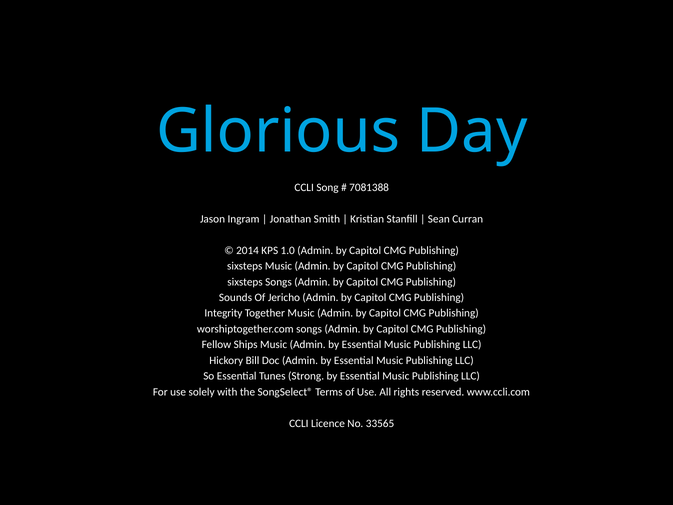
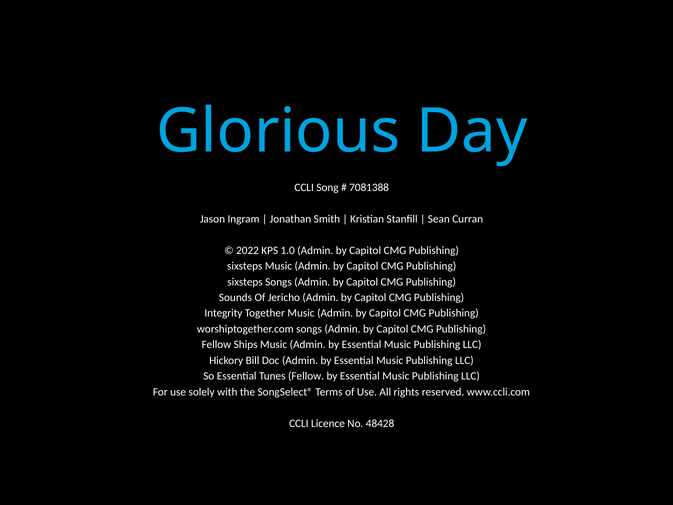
2014: 2014 -> 2022 (248, 250)
Tunes Strong: Strong -> Fellow (306, 376)
33565: 33565 -> 48428 (380, 423)
